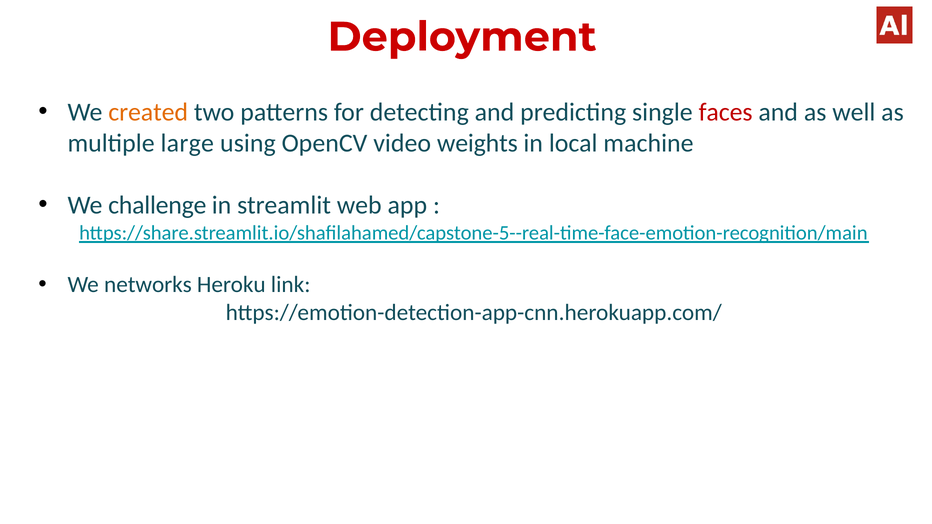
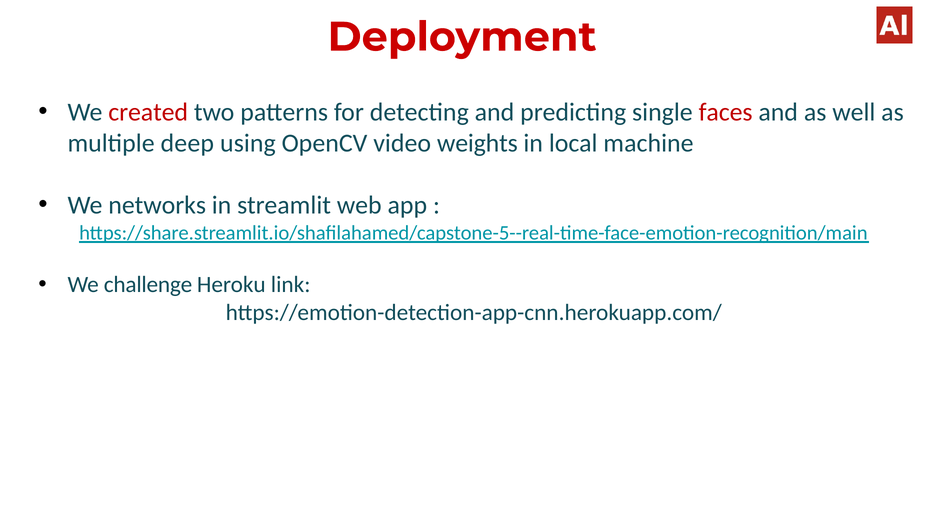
created colour: orange -> red (148, 112)
large: large -> deep (187, 143)
challenge: challenge -> networks (157, 205)
networks: networks -> challenge (148, 285)
